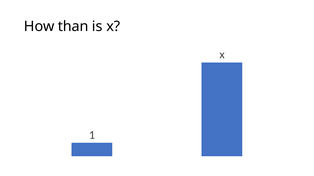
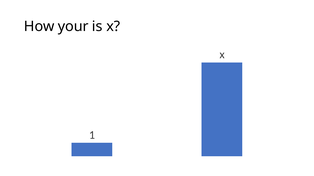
than: than -> your (73, 26)
